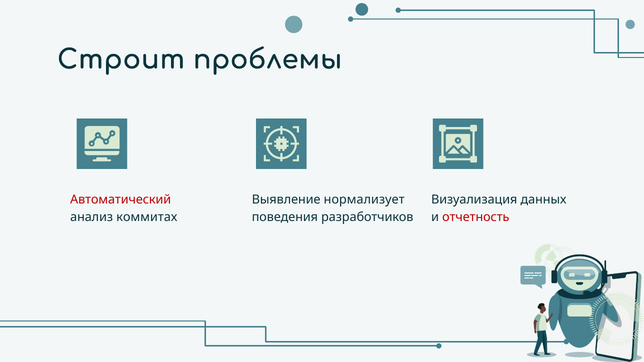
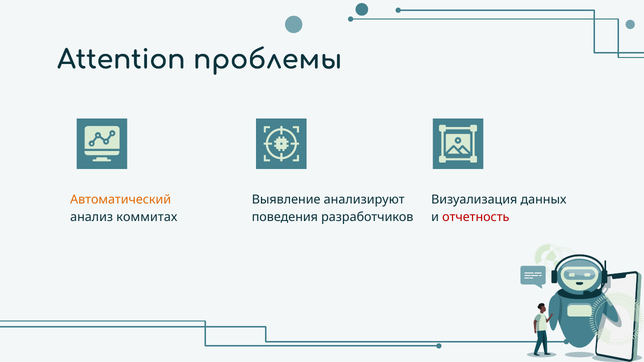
Строит: Строит -> Attention (121, 60)
Автоматический colour: red -> orange (121, 200)
нормализует: нормализует -> анализируют (364, 200)
